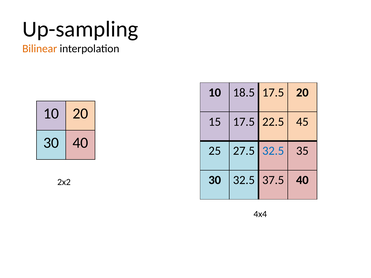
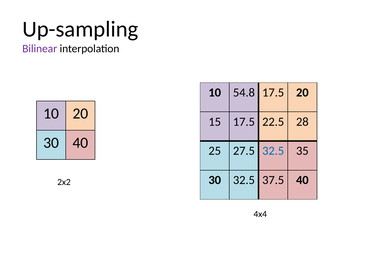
Bilinear colour: orange -> purple (40, 49)
18.5: 18.5 -> 54.8 (244, 93)
45: 45 -> 28 (302, 122)
